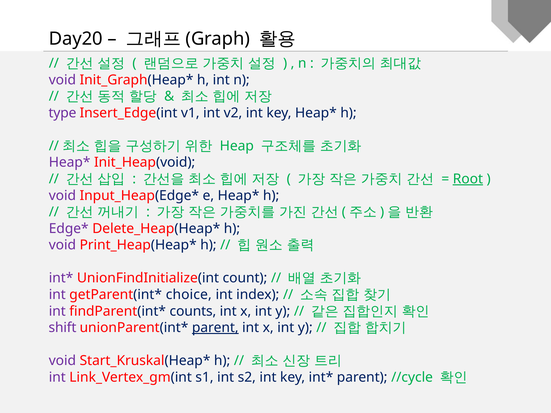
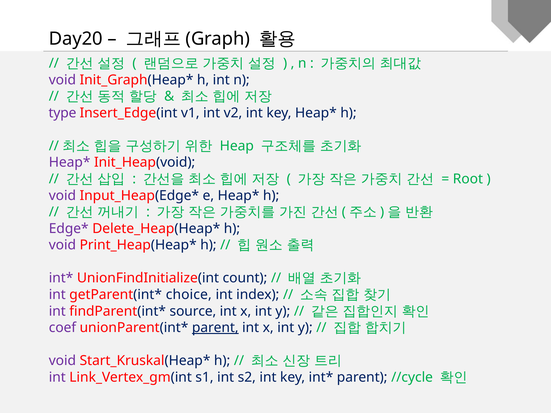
Root underline: present -> none (468, 179)
counts: counts -> source (193, 311)
shift: shift -> coef (62, 328)
